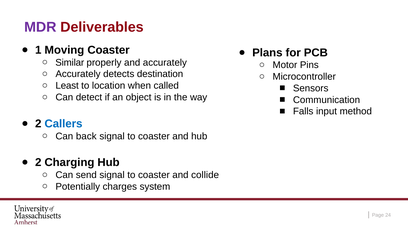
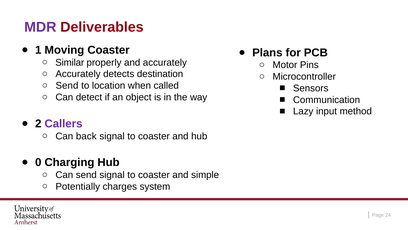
Least: Least -> Send (67, 86)
Falls: Falls -> Lazy (303, 111)
Callers colour: blue -> purple (63, 123)
2: 2 -> 0 (38, 162)
collide: collide -> simple (205, 175)
